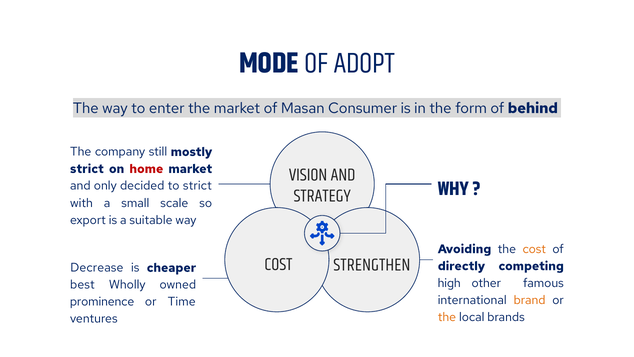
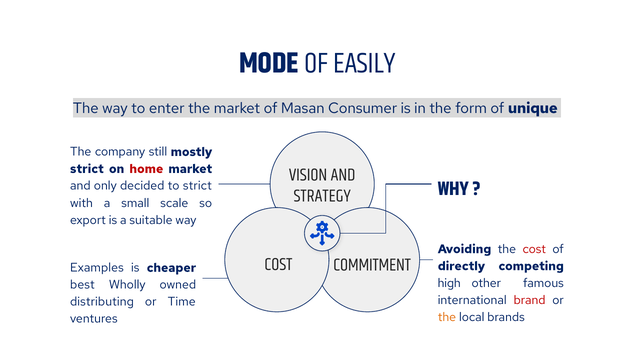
ADOPT: ADOPT -> EASILY (364, 63)
behind: behind -> unique (533, 108)
cost colour: orange -> red (534, 249)
STRENGTHEN: STRENGTHEN -> COMMITMENT (372, 265)
Decrease: Decrease -> Examples (97, 268)
brand colour: orange -> red (530, 300)
prominence: prominence -> distributing (102, 302)
